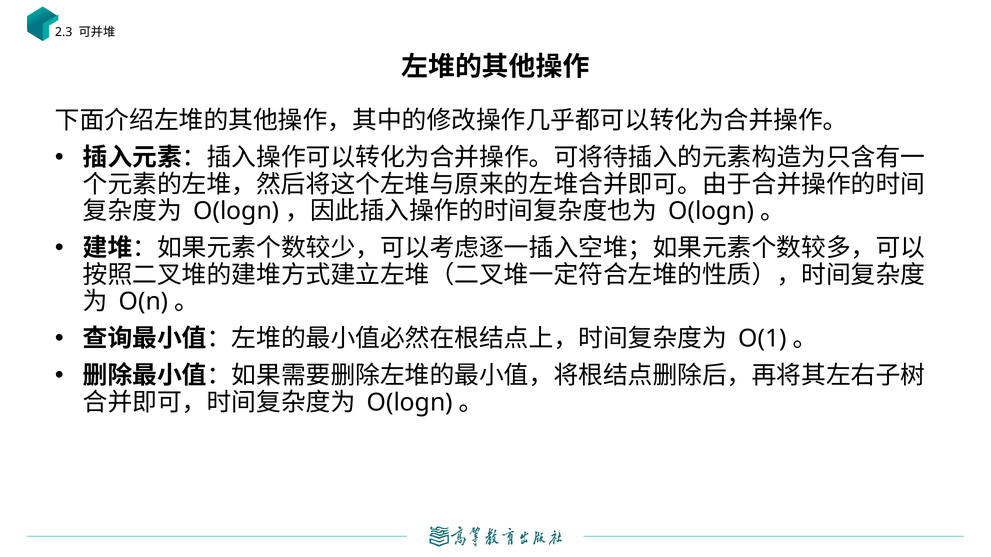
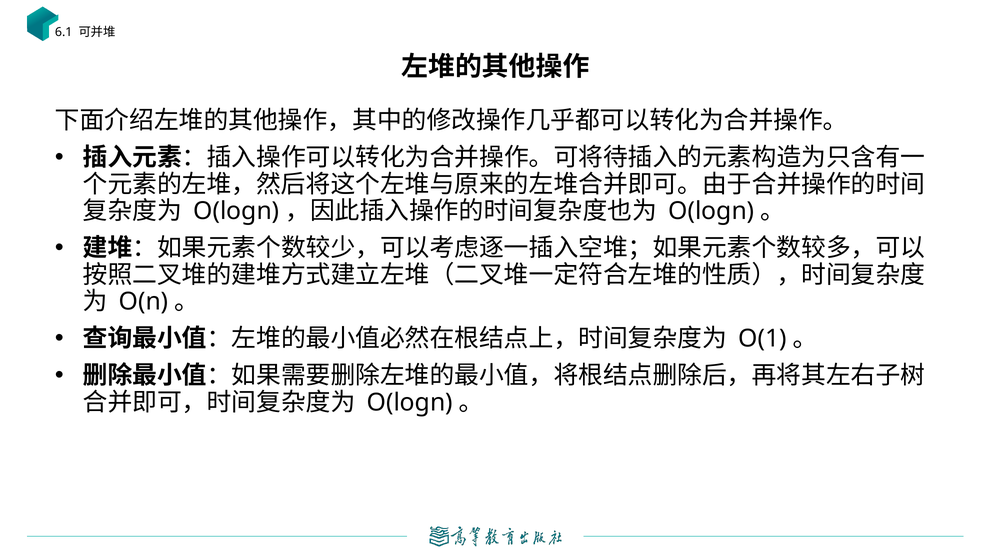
2.3: 2.3 -> 6.1 (64, 32)
